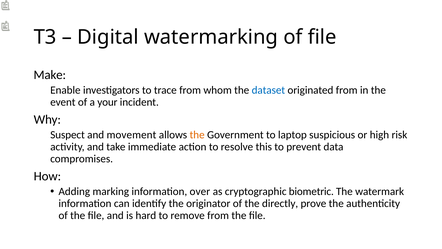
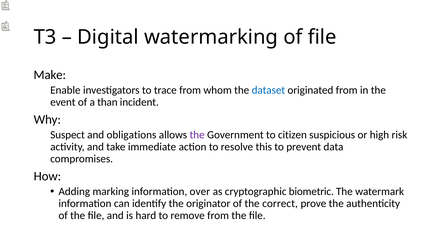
your: your -> than (107, 102)
movement: movement -> obligations (131, 135)
the colour: orange -> purple (197, 135)
laptop: laptop -> citizen (292, 135)
directly: directly -> correct (280, 203)
